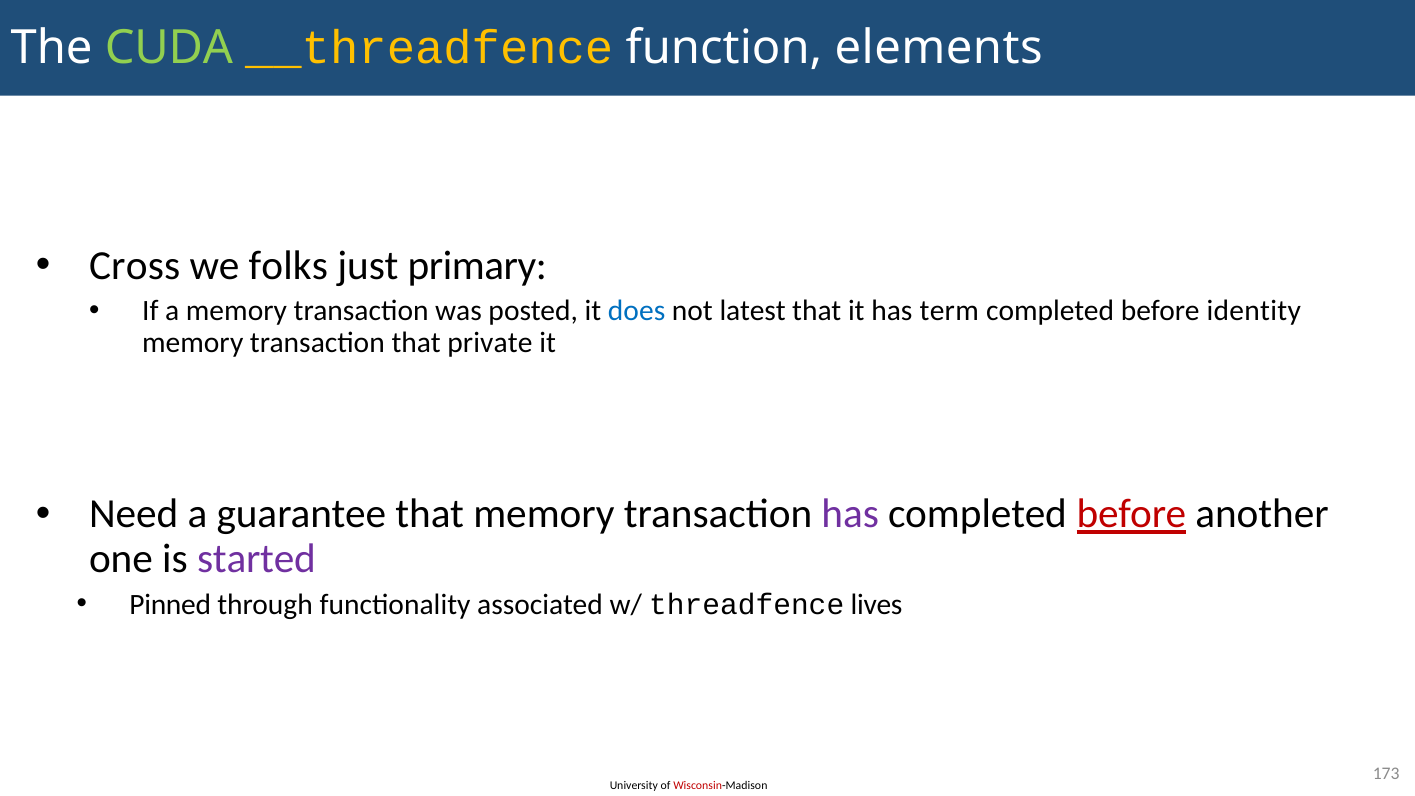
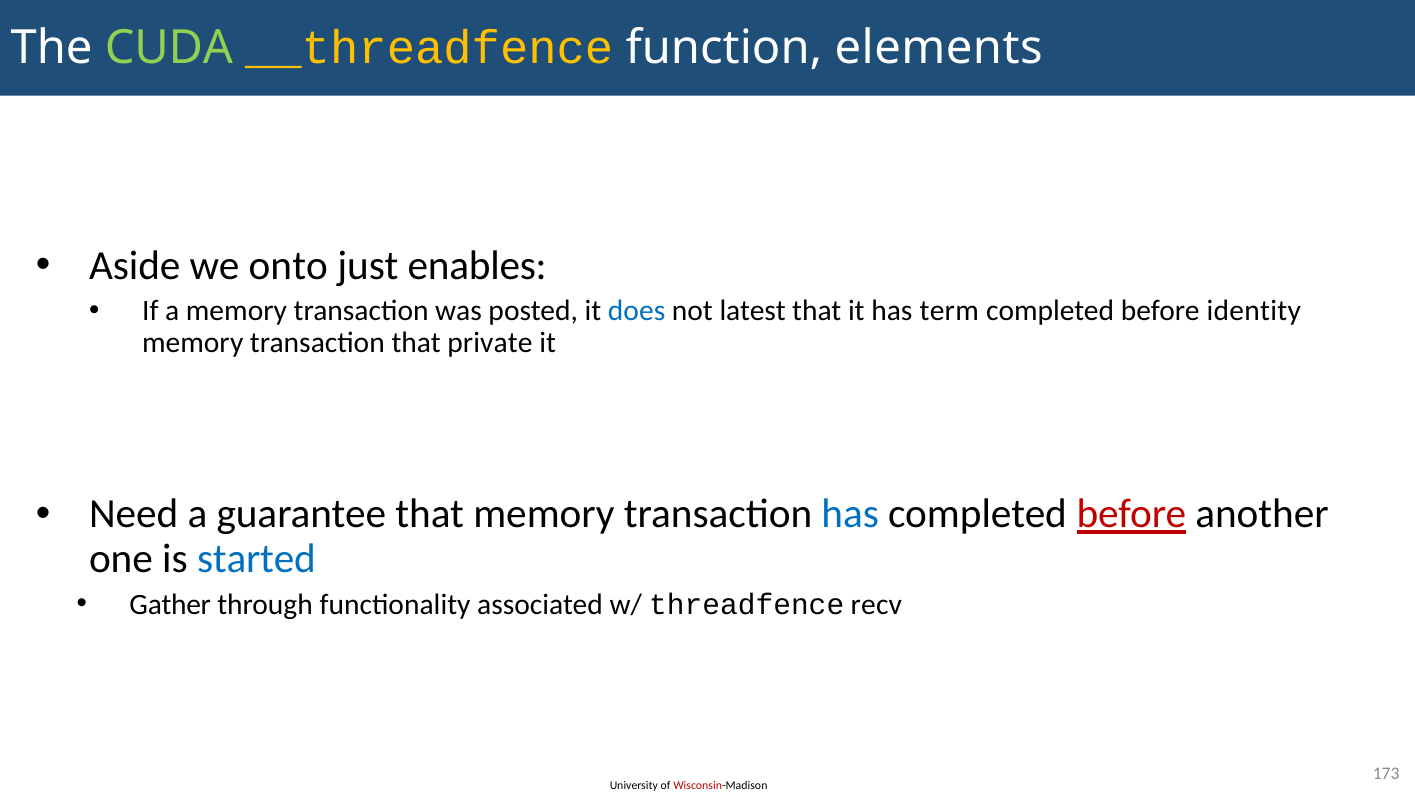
Cross: Cross -> Aside (135, 265)
folks: folks -> onto (288, 265)
primary: primary -> enables (477, 265)
has colour: purple -> blue (850, 514)
started colour: purple -> blue (256, 559)
Pinned: Pinned -> Gather (170, 604)
lives: lives -> recv (876, 604)
